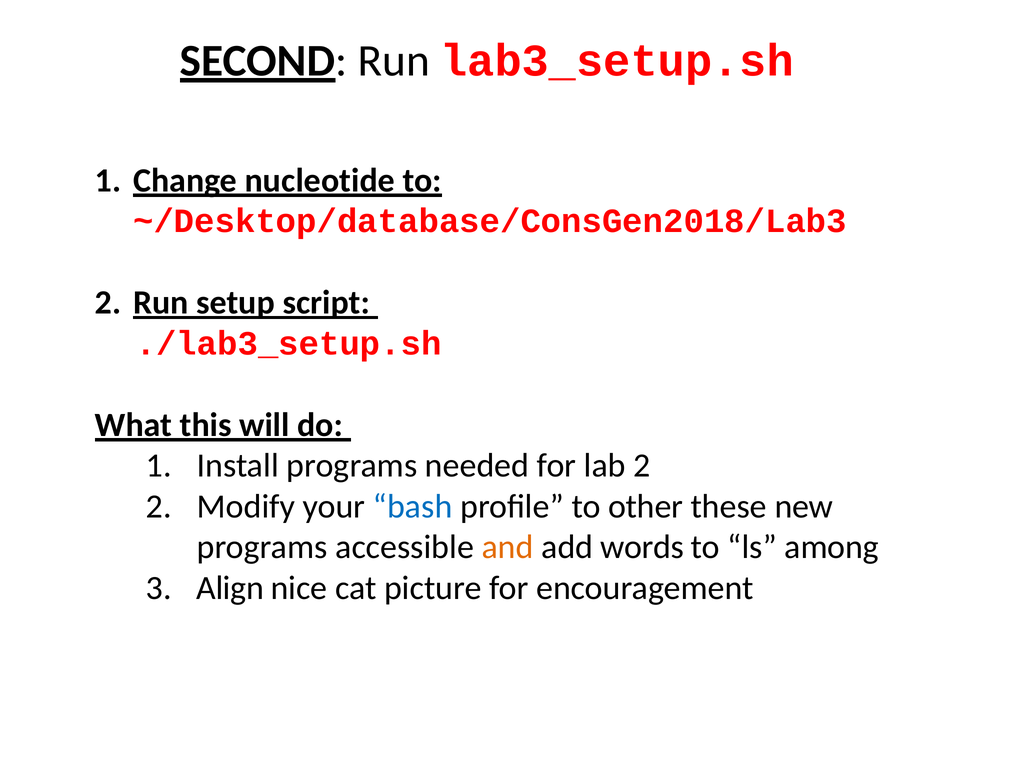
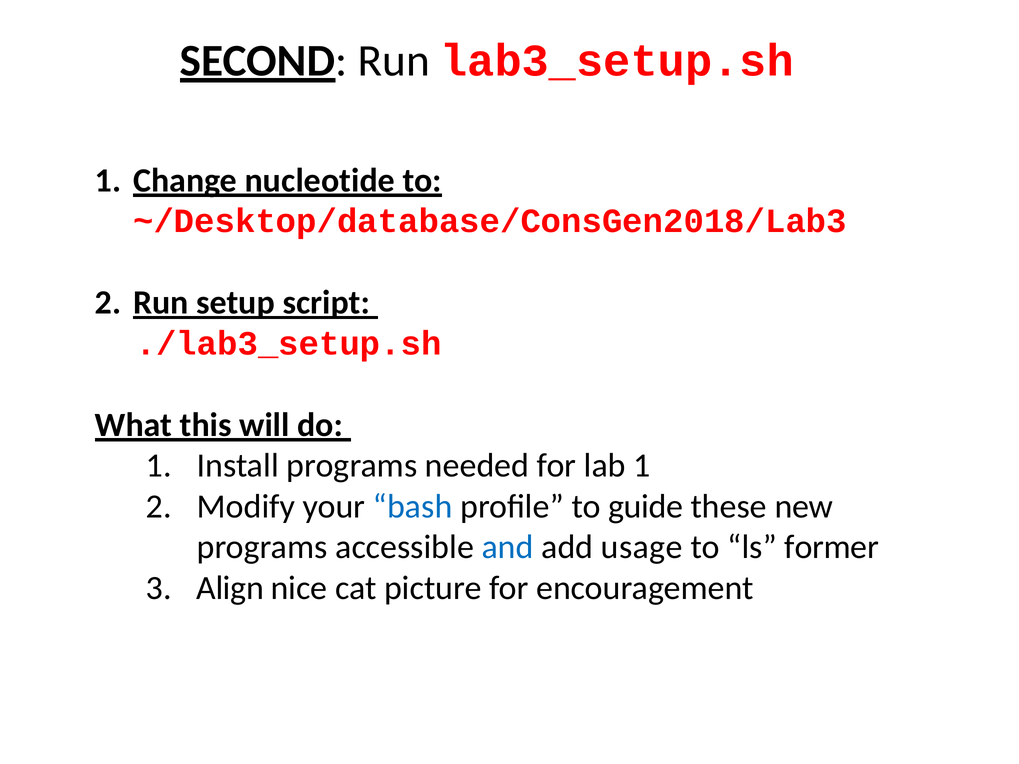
lab 2: 2 -> 1 (642, 466)
other: other -> guide (646, 507)
and colour: orange -> blue (508, 547)
words: words -> usage (642, 547)
among: among -> former (832, 547)
